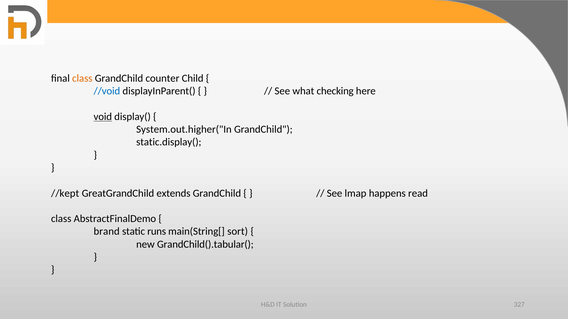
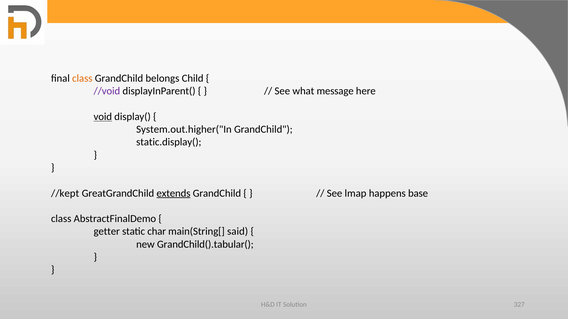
counter: counter -> belongs (162, 78)
//void colour: blue -> purple (107, 91)
checking: checking -> message (335, 91)
extends underline: none -> present (173, 193)
read: read -> base (418, 193)
brand: brand -> getter (107, 232)
runs: runs -> char (157, 232)
sort: sort -> said (238, 232)
